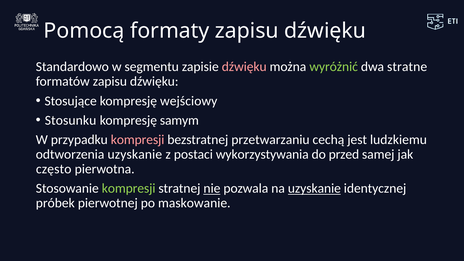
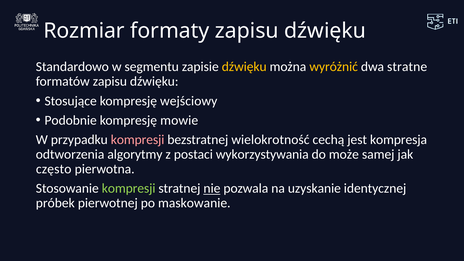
Pomocą: Pomocą -> Rozmiar (84, 31)
dźwięku colour: pink -> yellow (244, 67)
wyróżnić colour: light green -> yellow (334, 67)
Stosunku: Stosunku -> Podobnie (71, 120)
samym: samym -> mowie (179, 120)
przetwarzaniu: przetwarzaniu -> wielokrotność (270, 140)
ludzkiemu: ludzkiemu -> kompresja (399, 140)
odtworzenia uzyskanie: uzyskanie -> algorytmy (135, 154)
przed: przed -> może (344, 154)
uzyskanie underline: present -> none (314, 188)
